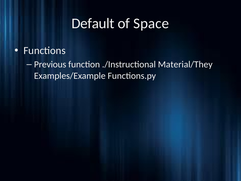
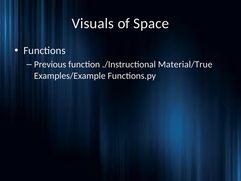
Default: Default -> Visuals (93, 23)
Material/They: Material/They -> Material/True (185, 64)
